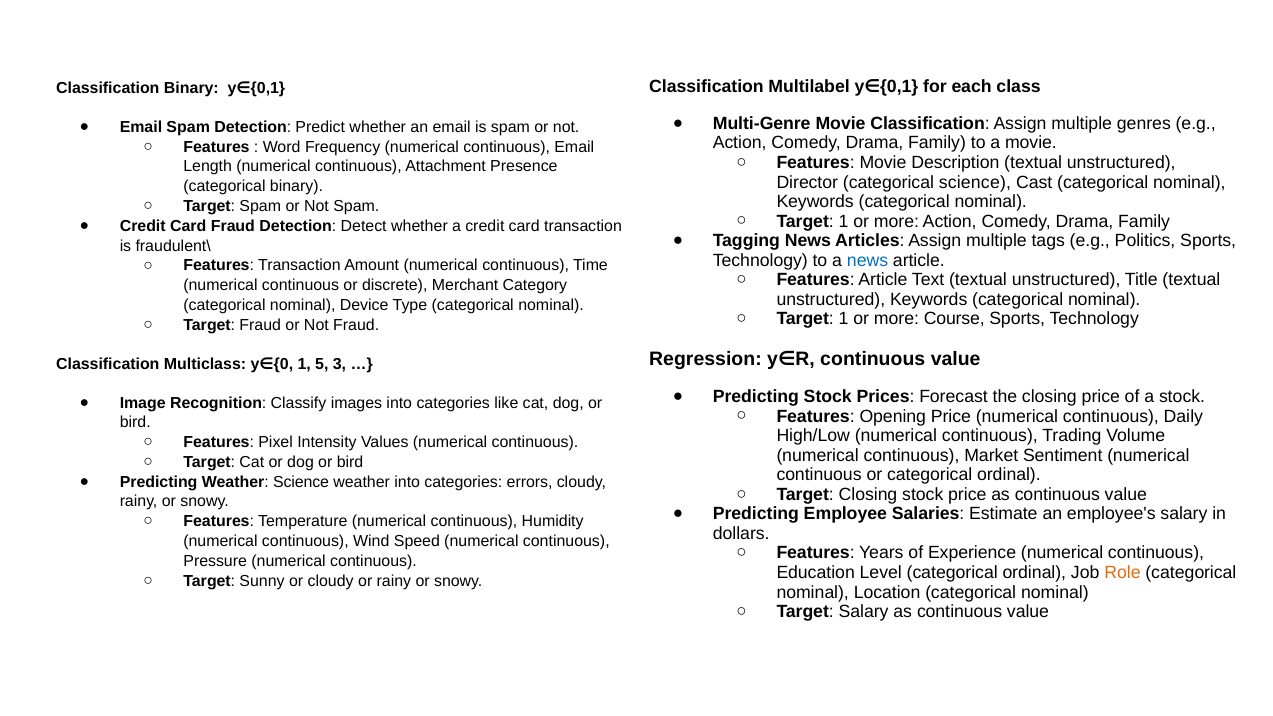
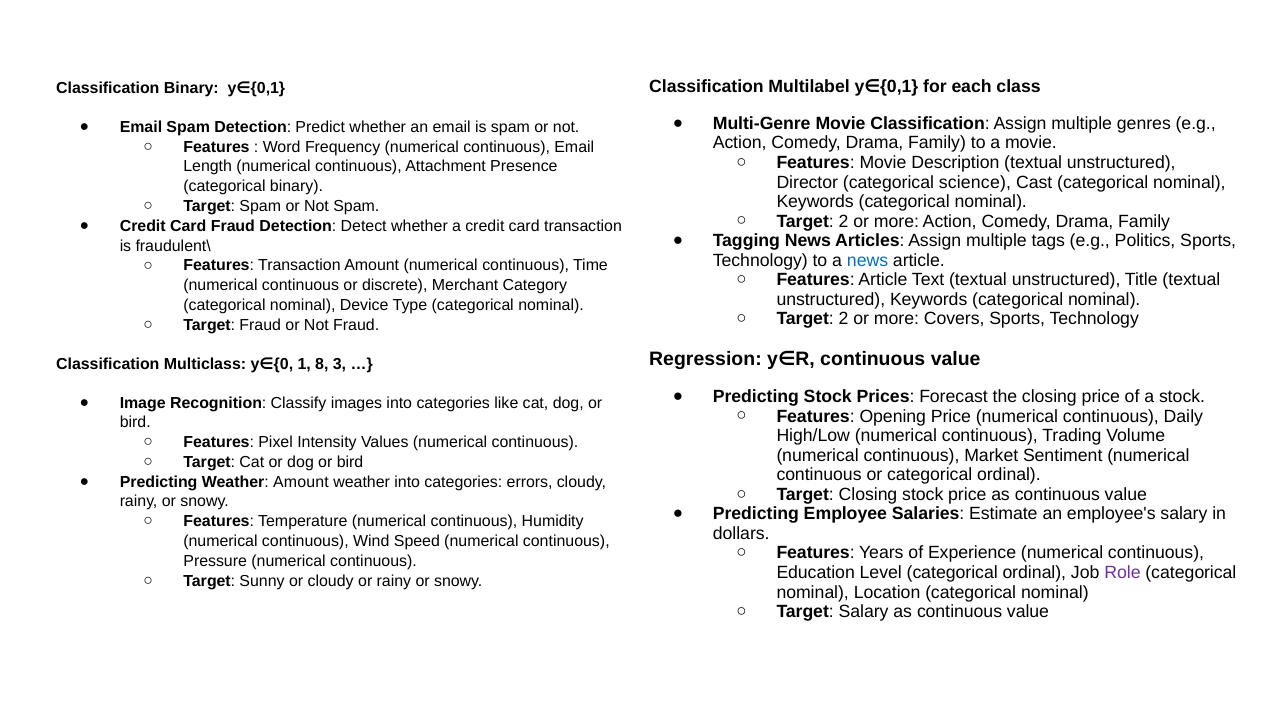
1: 1 -> 2 (844, 221)
1: 1 -> 2 (844, 319)
Course: Course -> Covers (954, 319)
5: 5 -> 8 (322, 364)
Weather Science: Science -> Amount (301, 482)
Role colour: orange -> purple (1123, 573)
